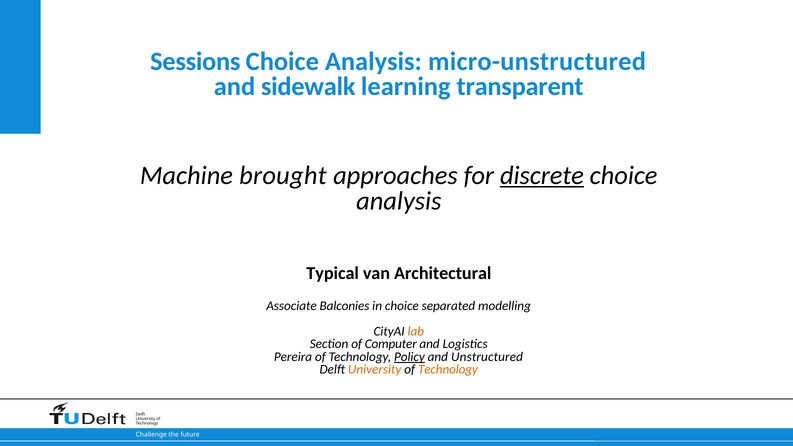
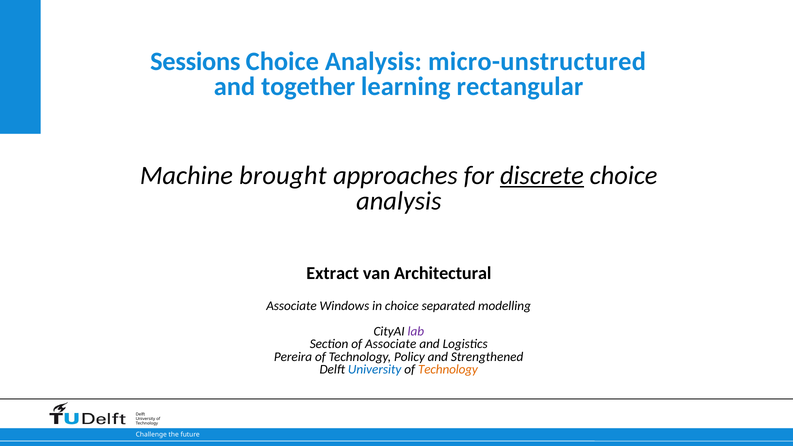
sidewalk: sidewalk -> together (308, 87)
transparent: transparent -> rectangular (520, 87)
Typical: Typical -> Extract (333, 273)
Balconies: Balconies -> Windows (344, 306)
lab colour: orange -> purple (416, 331)
of Computer: Computer -> Associate (391, 344)
Policy underline: present -> none (409, 357)
Unstructured: Unstructured -> Strengthened (487, 357)
University colour: orange -> blue (375, 370)
